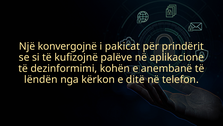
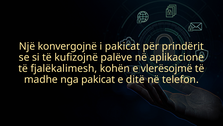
dezinformimi: dezinformimi -> fjalëkalimesh (64, 68)
anembanë: anembanë -> vlerësojmë (167, 68)
lëndën: lëndën -> madhe (41, 79)
nga kërkon: kërkon -> pakicat (98, 79)
